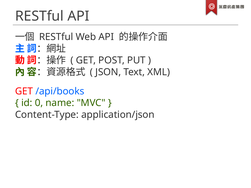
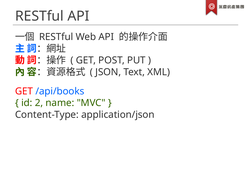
0: 0 -> 2 (39, 103)
